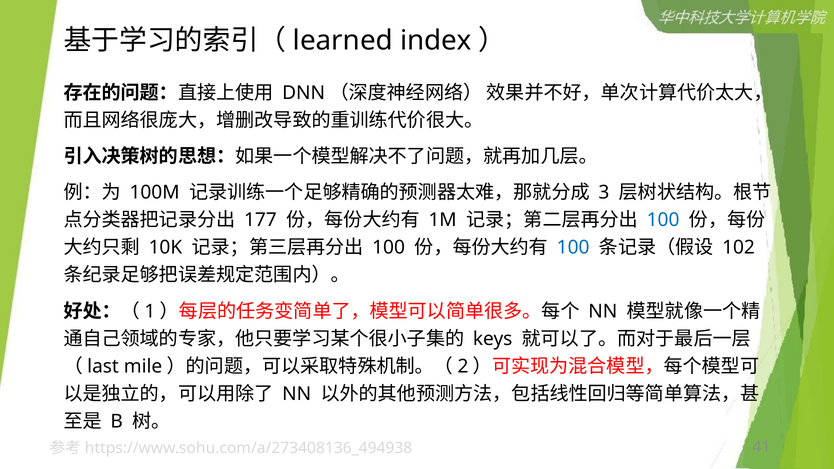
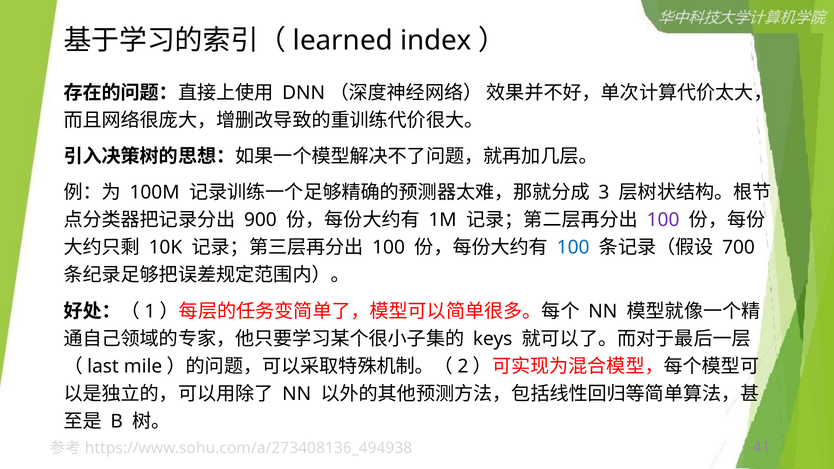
177: 177 -> 900 (260, 220)
100 colour: blue -> purple (663, 220)
102: 102 -> 700 (739, 248)
